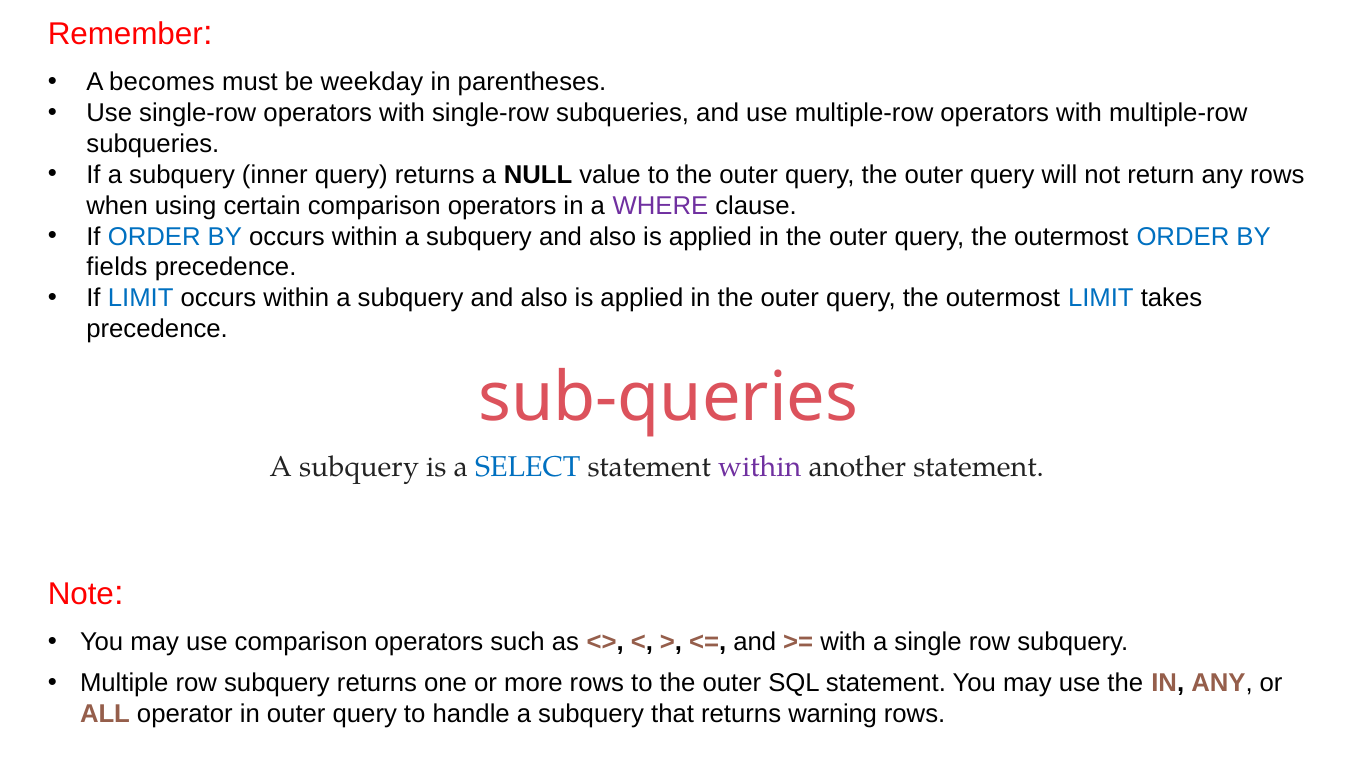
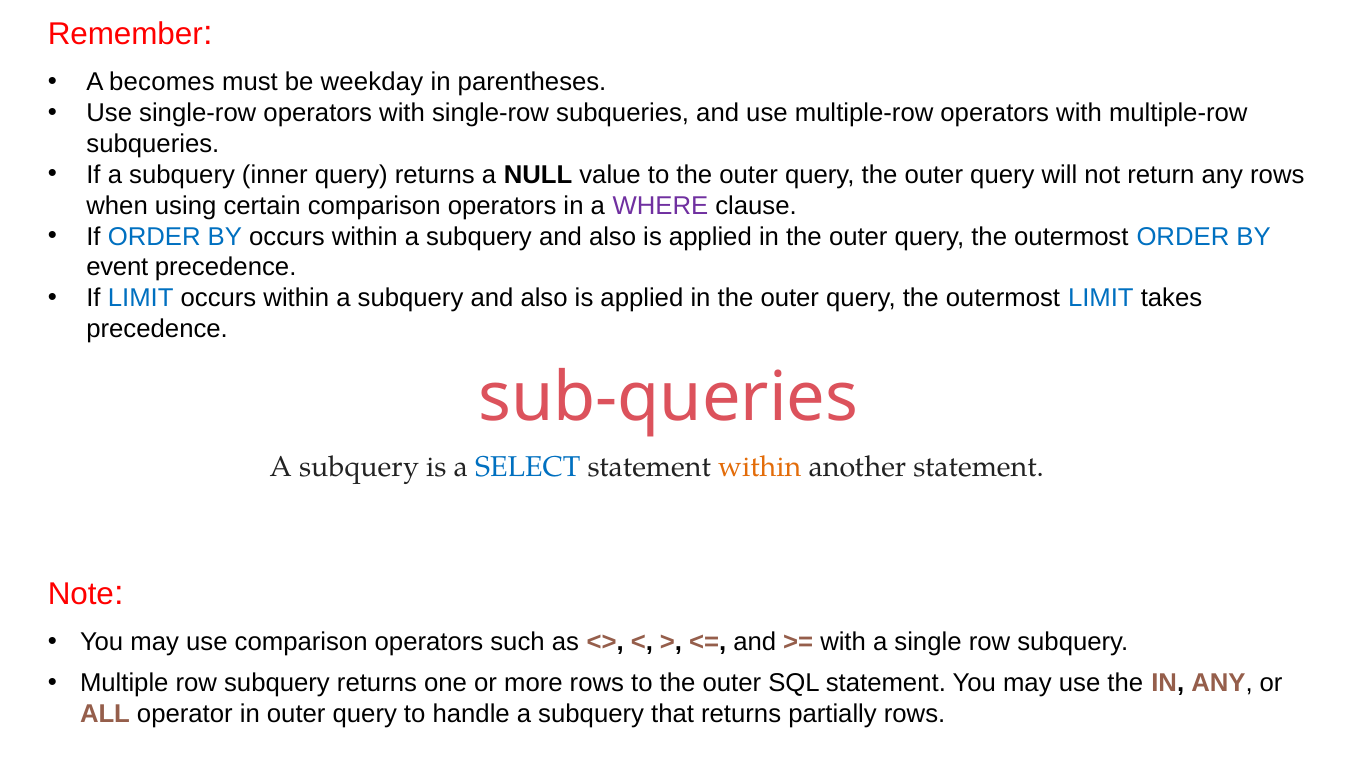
fields: fields -> event (117, 267)
within colour: purple -> orange (760, 467)
warning: warning -> partially (833, 714)
